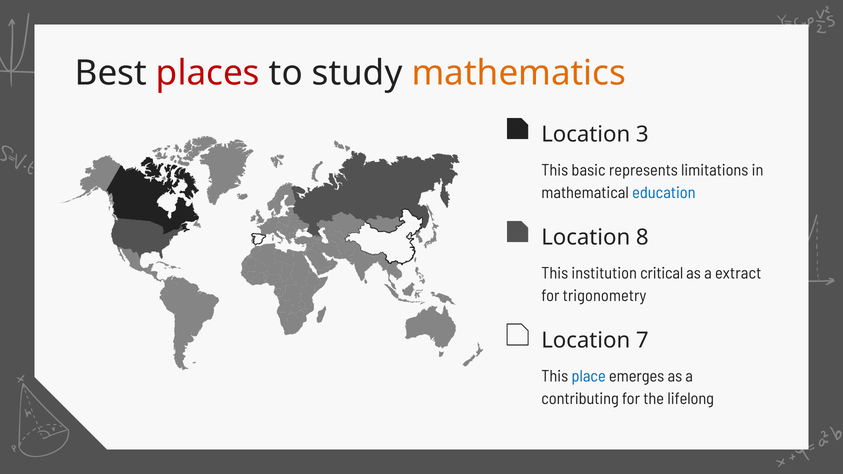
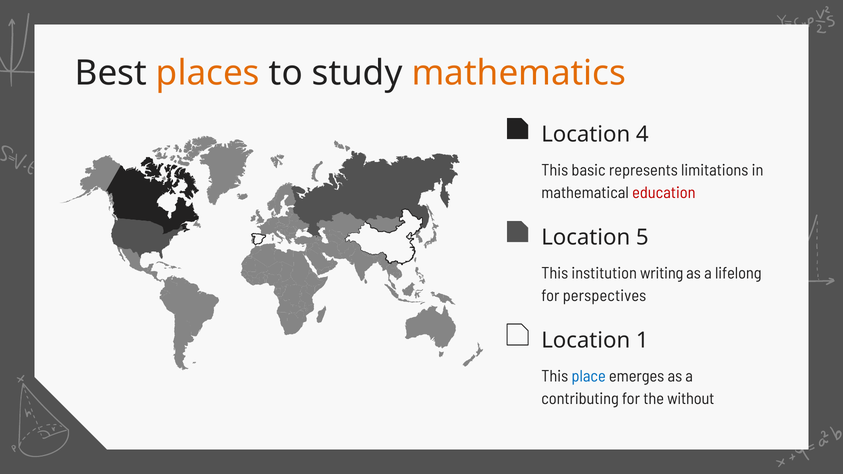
places colour: red -> orange (208, 73)
3: 3 -> 4 (642, 135)
education colour: blue -> red (664, 193)
8: 8 -> 5 (642, 238)
critical: critical -> writing (662, 273)
extract: extract -> lifelong (738, 273)
trigonometry: trigonometry -> perspectives (604, 296)
7: 7 -> 1 (642, 341)
lifelong: lifelong -> without (691, 399)
